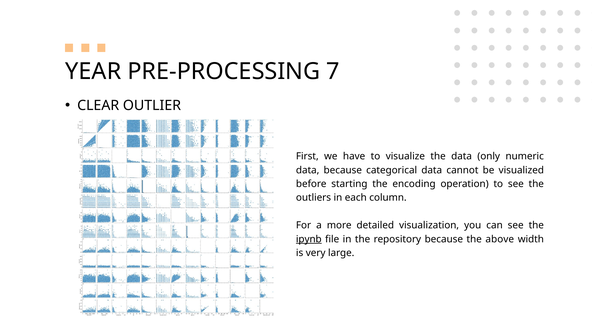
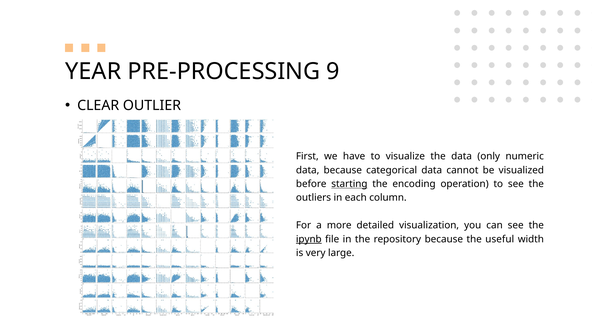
7: 7 -> 9 (333, 72)
starting underline: none -> present (349, 184)
above: above -> useful (500, 239)
